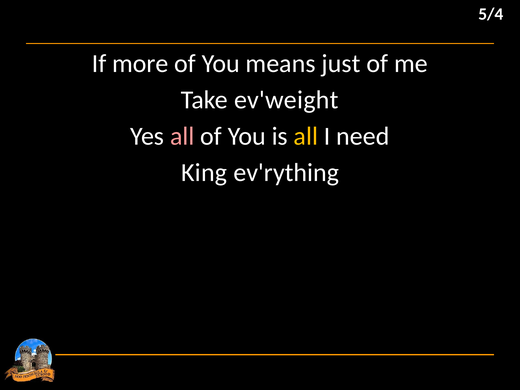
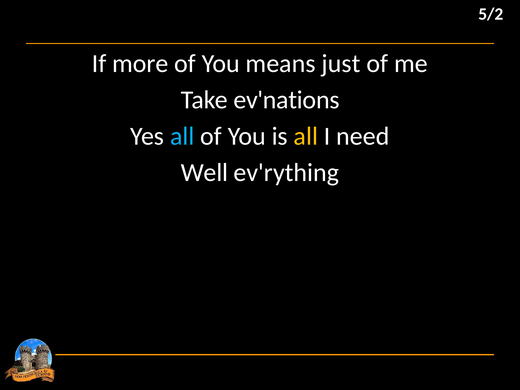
5/4: 5/4 -> 5/2 (491, 14)
ev'weight: ev'weight -> ev'nations (286, 100)
all colour: pink -> light blue (182, 136)
King: King -> Well (204, 173)
